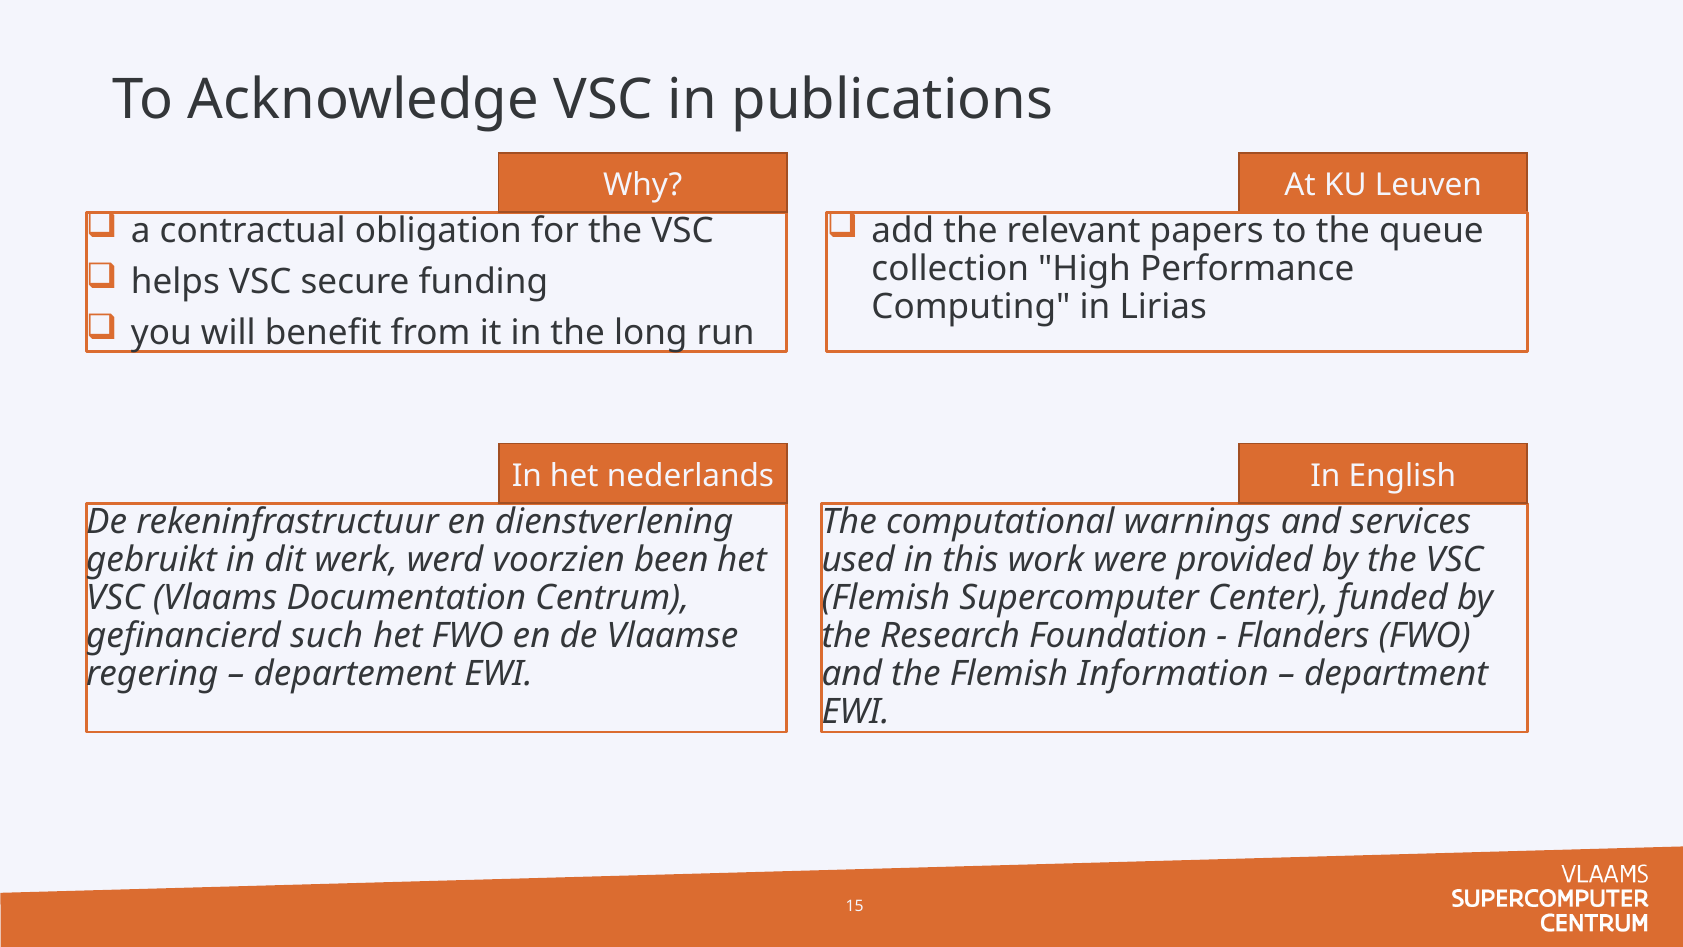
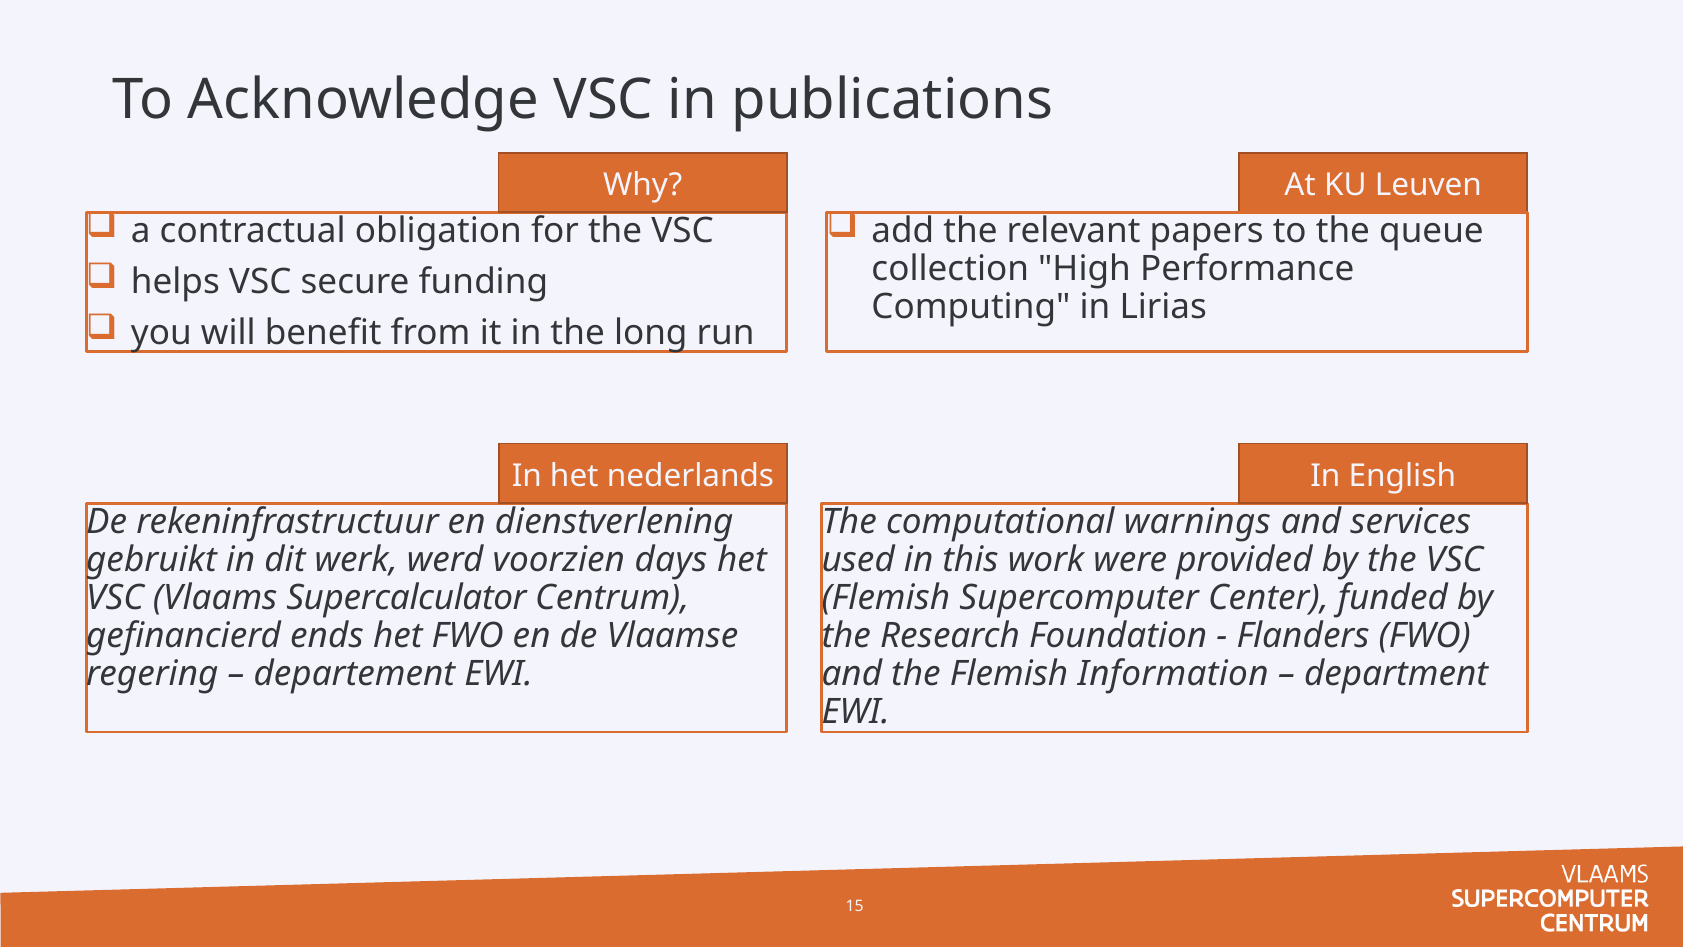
been: been -> days (671, 560)
Documentation: Documentation -> Supercalculator (407, 598)
such: such -> ends (327, 635)
